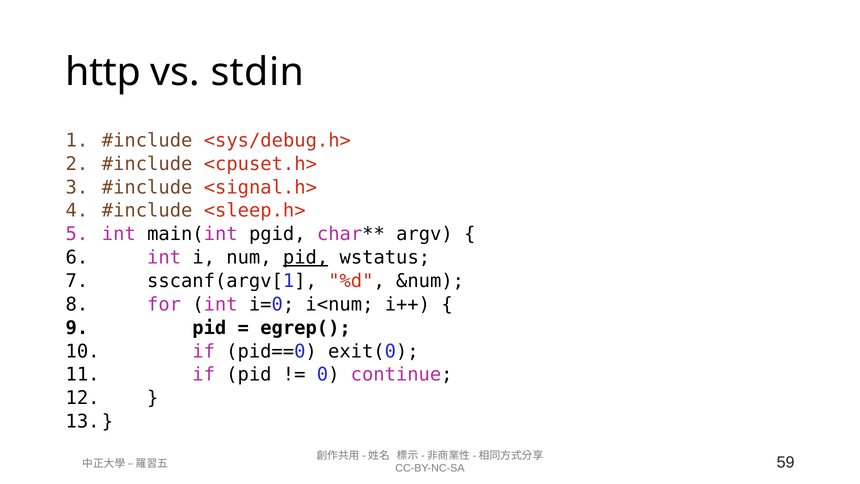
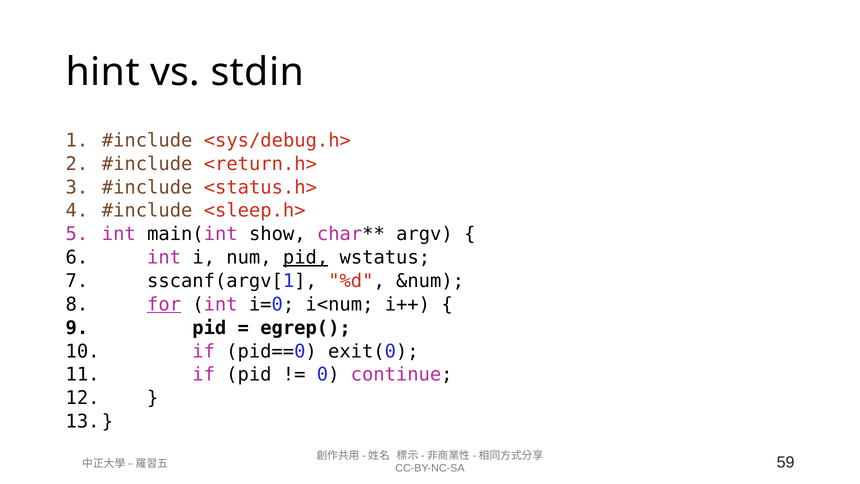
http: http -> hint (103, 72)
<cpuset.h>: <cpuset.h> -> <return.h> (260, 164)
<signal.h>: <signal.h> -> <status.h> (260, 187)
pgid: pgid -> show (277, 234)
for underline: none -> present (164, 304)
